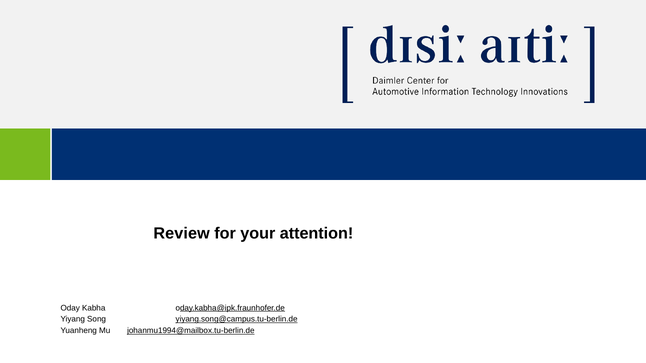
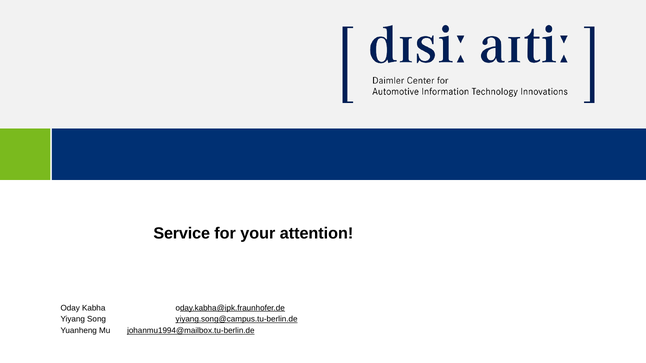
Review: Review -> Service (182, 234)
